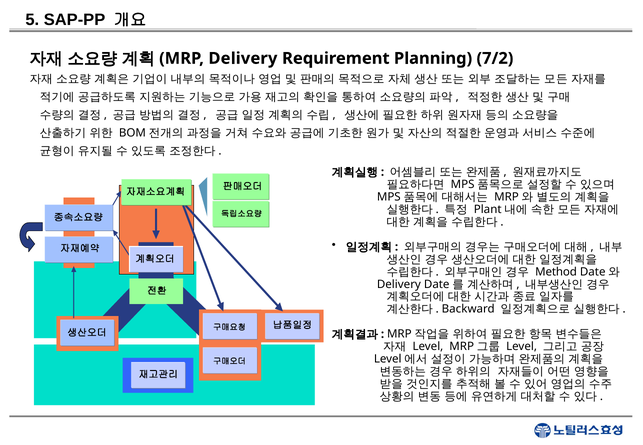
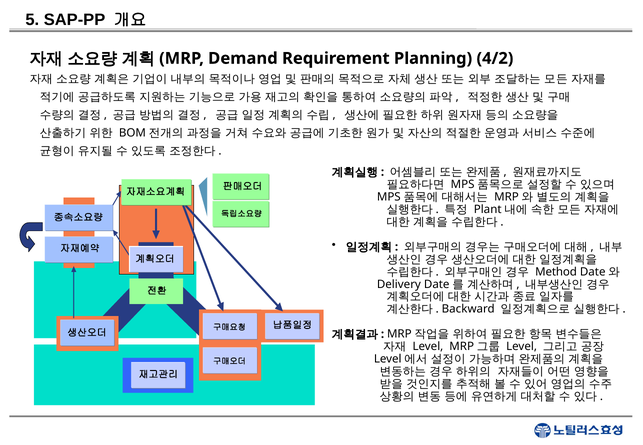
Delivery: Delivery -> Demand (243, 58)
7/2: 7/2 -> 4/2 (495, 58)
